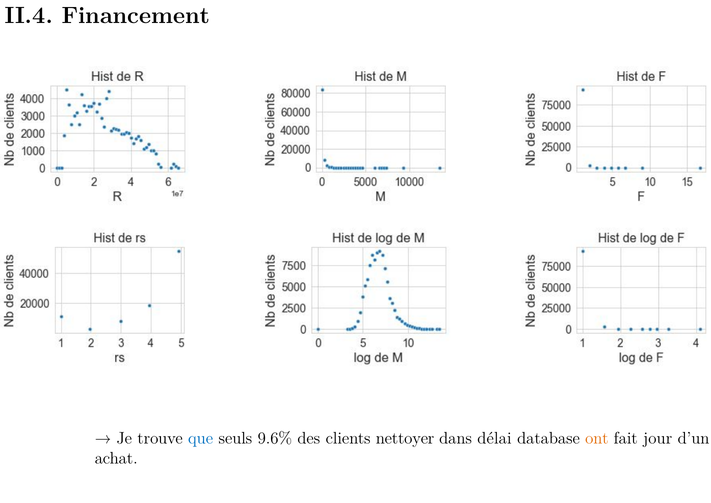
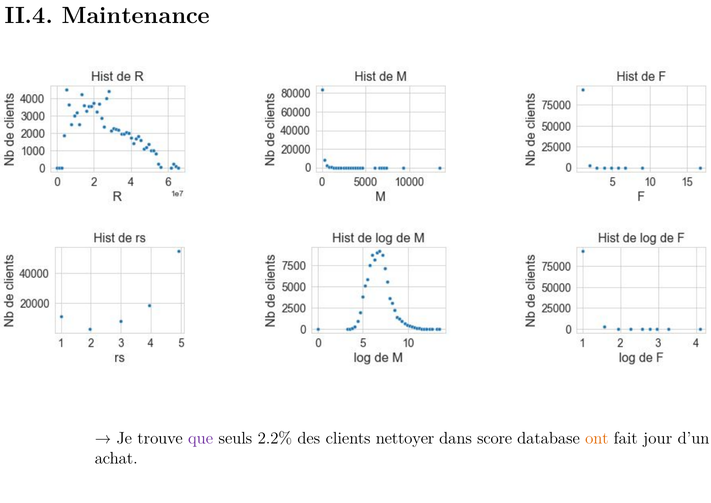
Financement: Financement -> Maintenance (136, 16)
que colour: blue -> purple (201, 438)
9.6%: 9.6% -> 2.2% (275, 438)
délai: délai -> score (495, 438)
